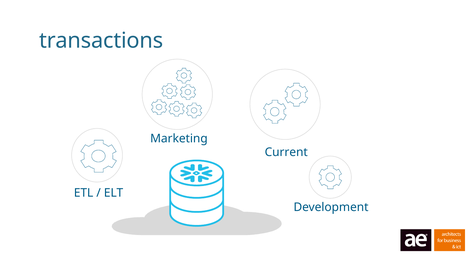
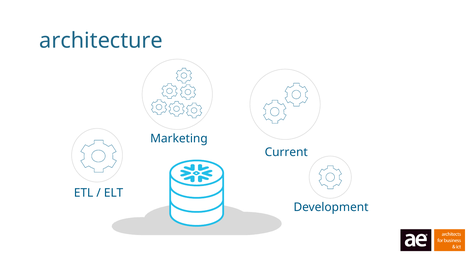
transactions: transactions -> architecture (101, 40)
